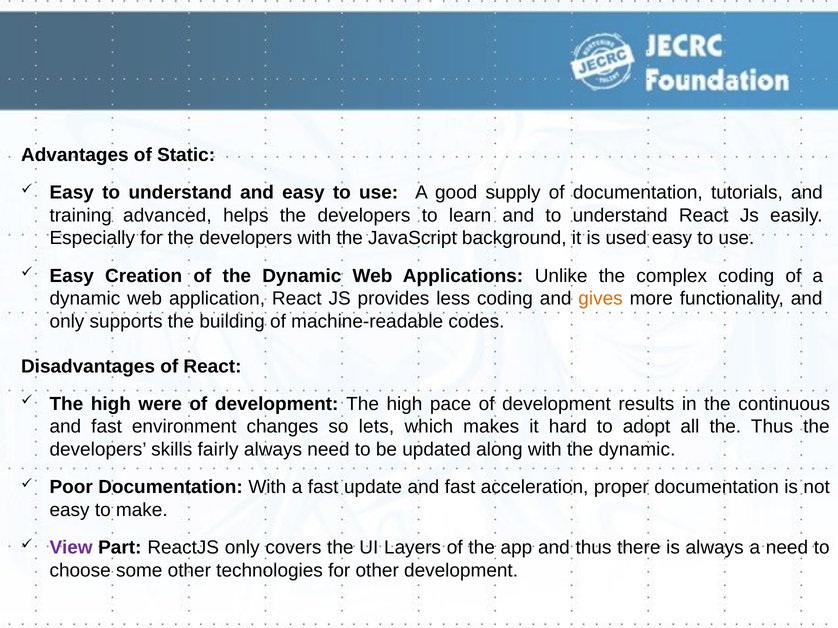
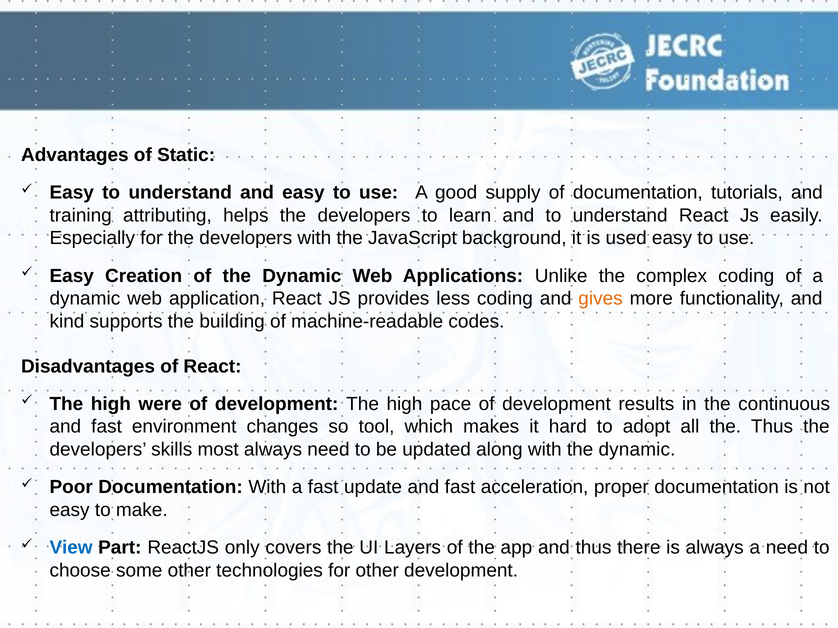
advanced: advanced -> attributing (167, 216)
only: only -> kind (67, 322)
lets: lets -> tool (377, 427)
fairly: fairly -> most (218, 450)
View colour: purple -> blue (71, 548)
